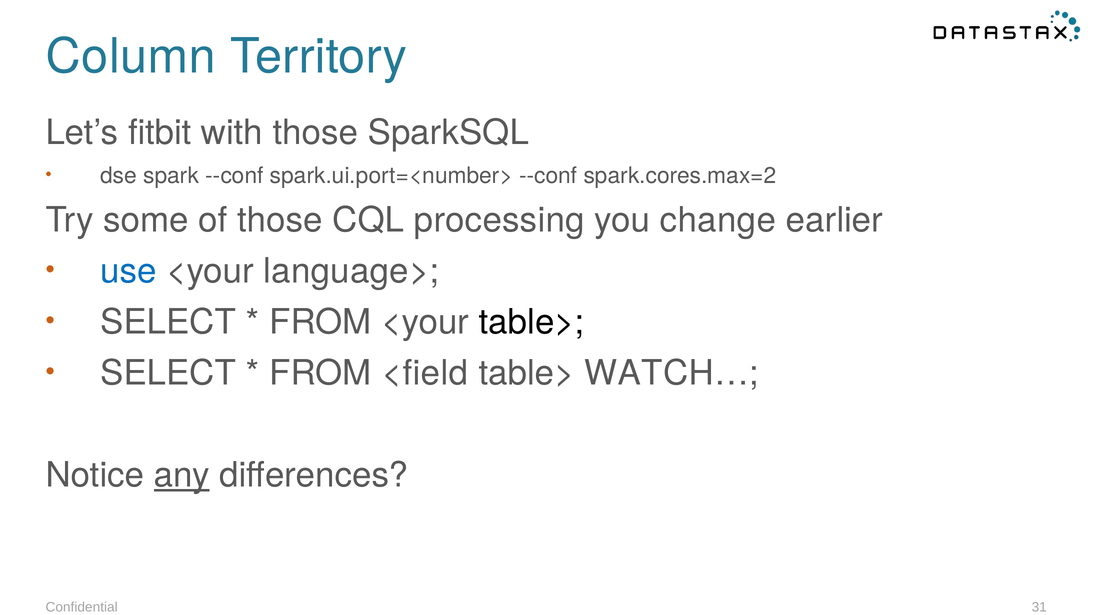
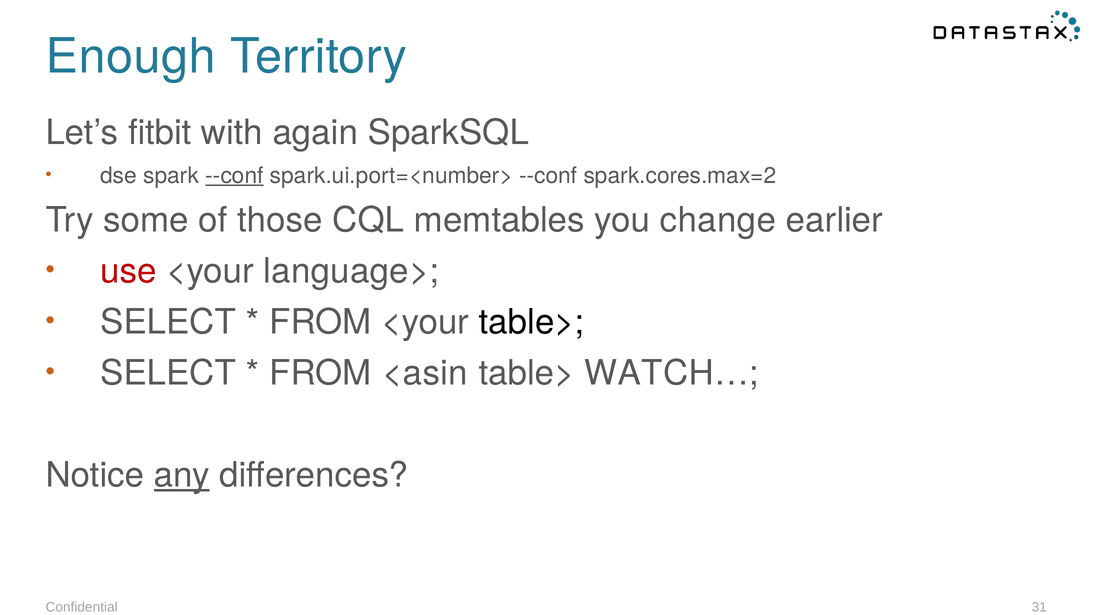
Column: Column -> Enough (131, 57)
with those: those -> again (315, 133)
--conf underline: none -> present (234, 176)
processing: processing -> memtables (499, 220)
use colour: blue -> red (128, 271)
<field: <field -> <asin (425, 373)
